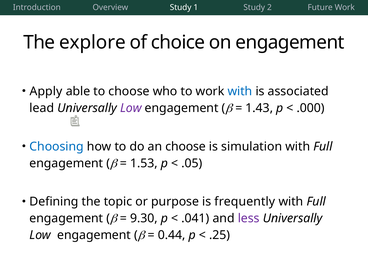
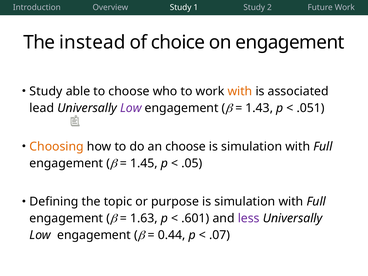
explore: explore -> instead (92, 42)
Apply: Apply -> Study (46, 91)
with colour: blue -> orange (240, 91)
.000: .000 -> .051 (311, 108)
Choosing colour: blue -> orange (57, 146)
1.53: 1.53 -> 1.45 (144, 163)
purpose is frequently: frequently -> simulation (245, 202)
9.30: 9.30 -> 1.63 (144, 218)
.041: .041 -> .601 (195, 218)
.25: .25 -> .07 (220, 235)
